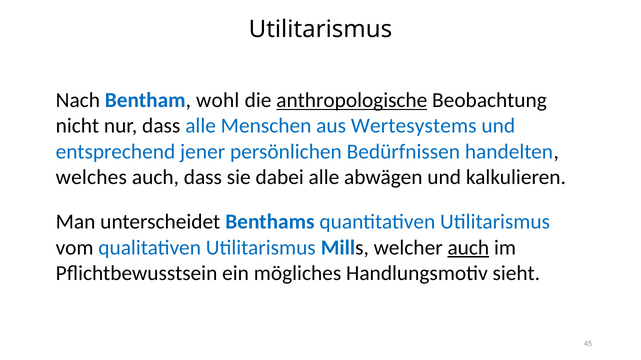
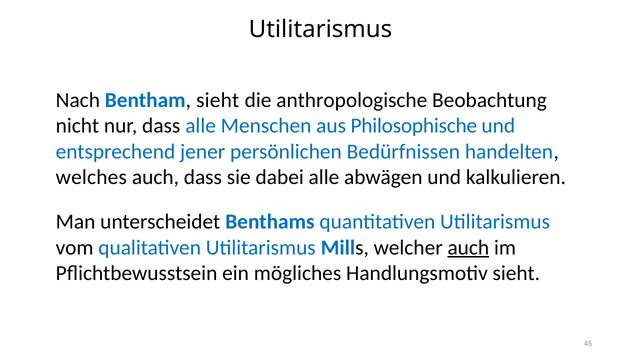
Bentham wohl: wohl -> sieht (218, 100)
anthropologische underline: present -> none (352, 100)
Wertesystems: Wertesystems -> Philosophische (414, 126)
